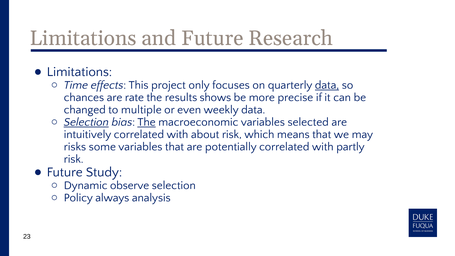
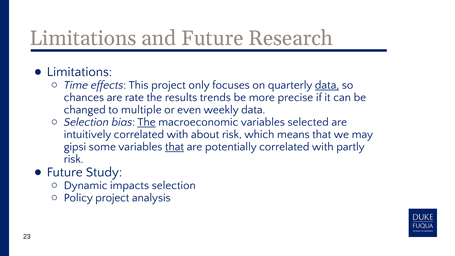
shows: shows -> trends (215, 97)
Selection underline: present -> none (86, 122)
risks: risks -> gipsi (75, 147)
that underline: none -> present (175, 147)
observe: observe -> impacts (130, 185)
Policy always: always -> project (112, 198)
